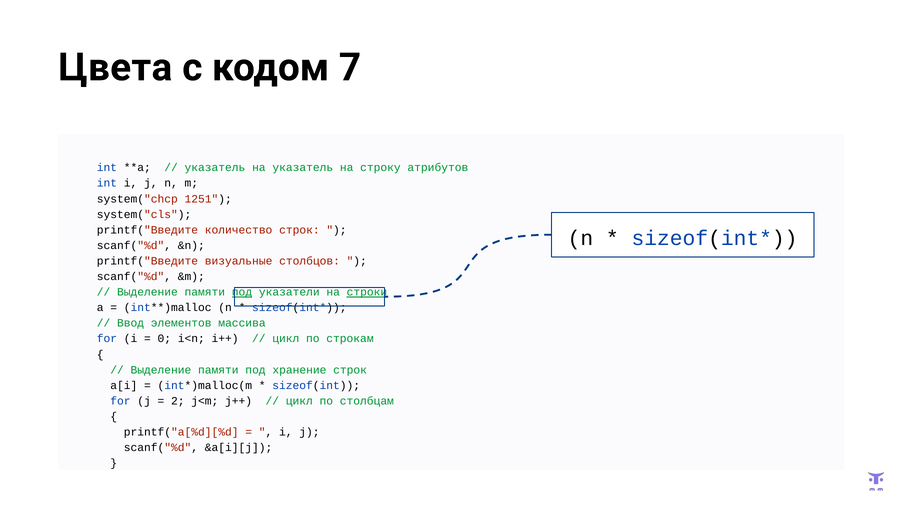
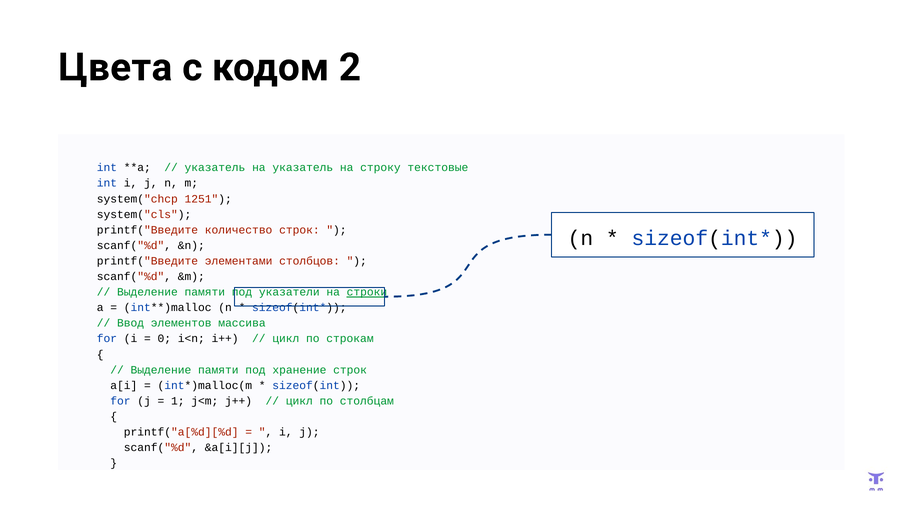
7: 7 -> 2 (350, 68)
атрибутов: атрибутов -> текстовые (438, 168)
визуальные: визуальные -> элементами (239, 261)
под underline: present -> none (242, 292)
2: 2 -> 1 (178, 401)
